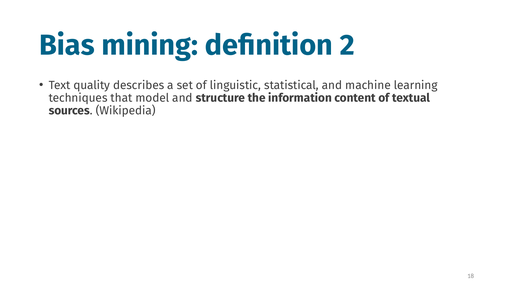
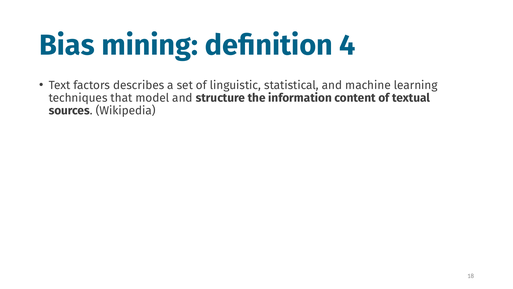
2: 2 -> 4 (347, 45)
quality: quality -> factors (92, 85)
